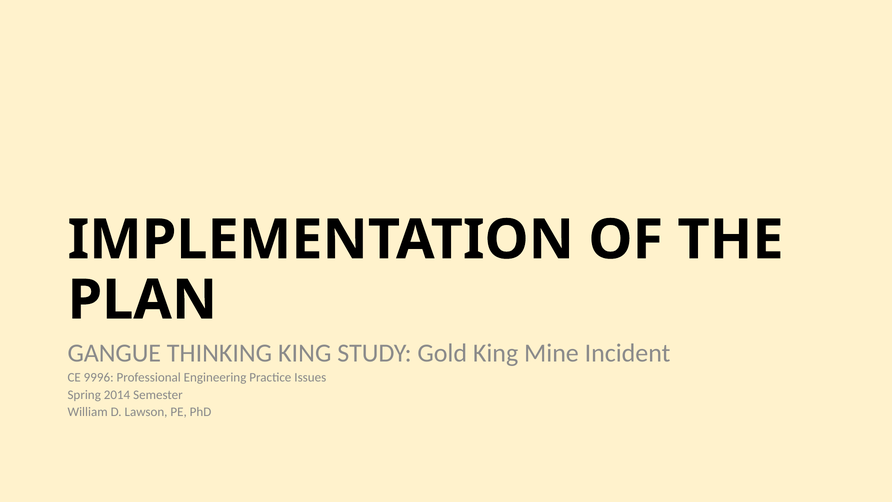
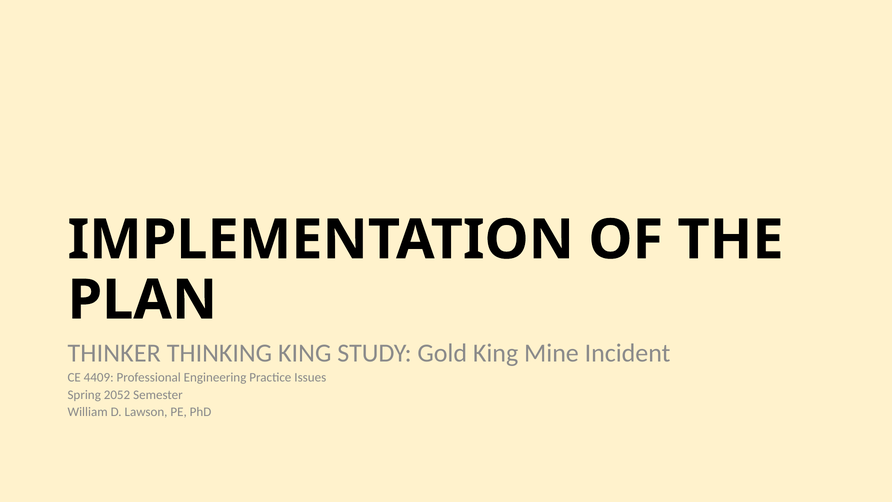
GANGUE: GANGUE -> THINKER (114, 353)
9996: 9996 -> 4409 (99, 377)
2014: 2014 -> 2052 (117, 395)
